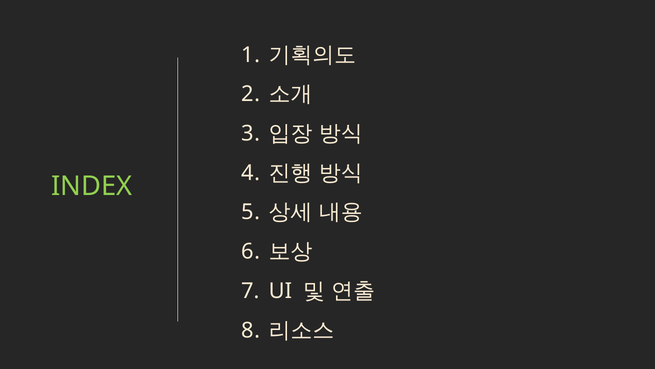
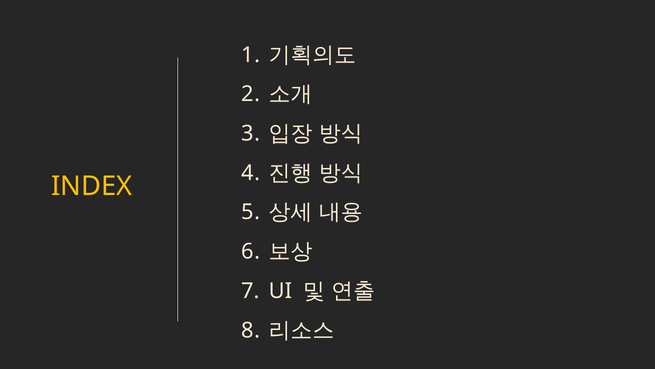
INDEX colour: light green -> yellow (92, 186)
